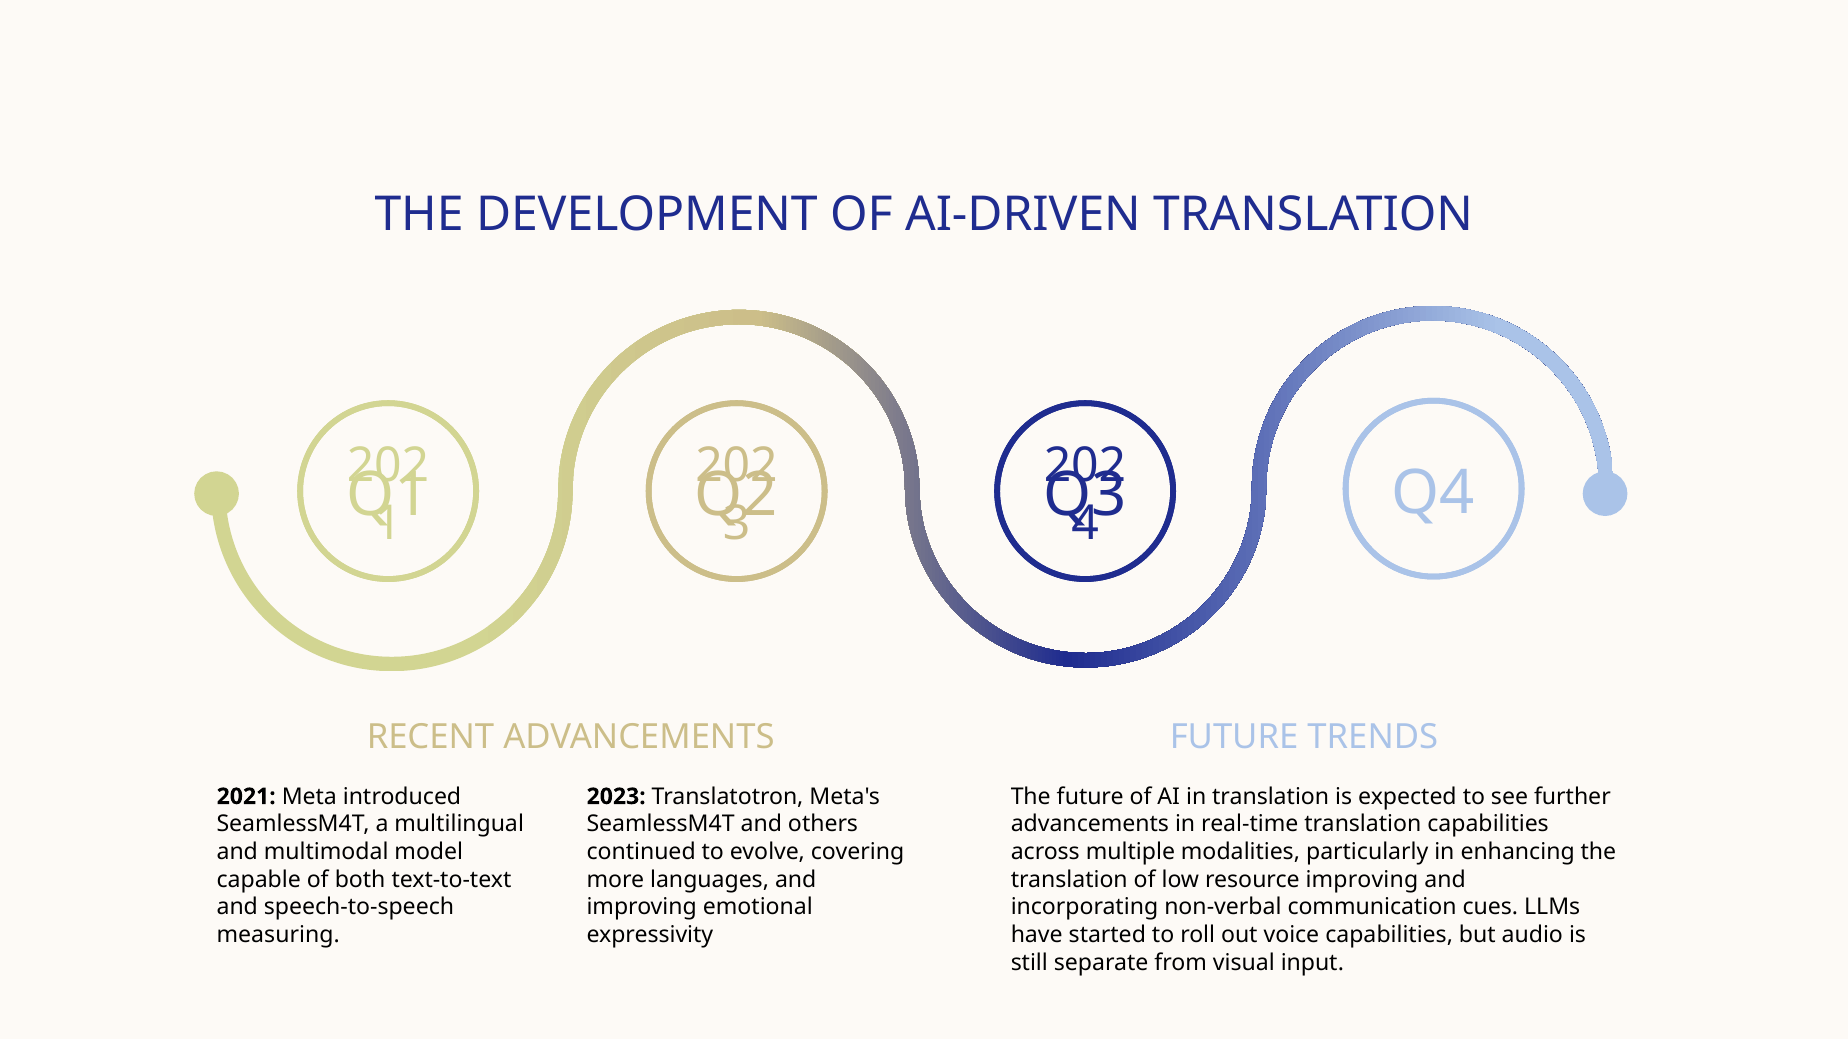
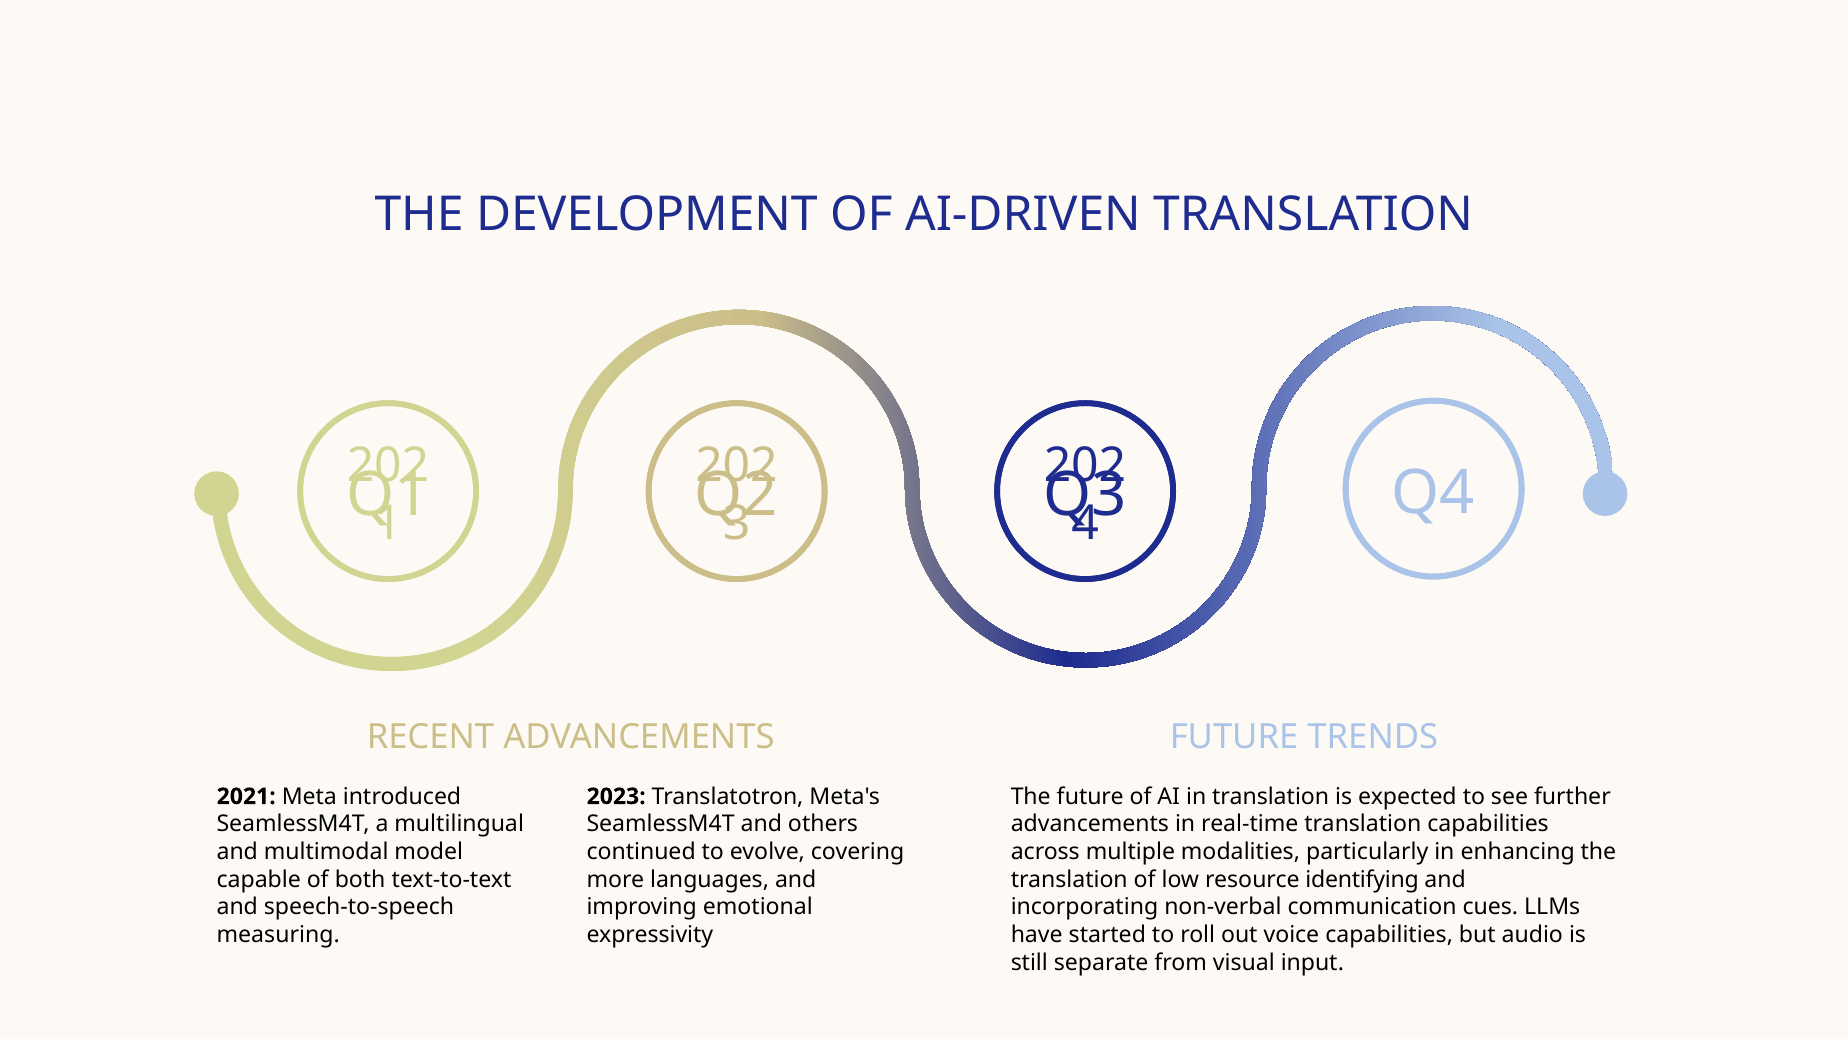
resource improving: improving -> identifying (1362, 880)
